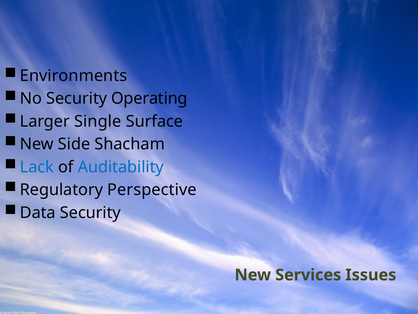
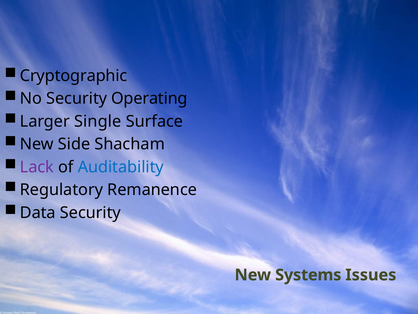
Environments: Environments -> Cryptographic (74, 76)
Lack colour: blue -> purple (37, 167)
Perspective: Perspective -> Remanence (152, 190)
Services: Services -> Systems (308, 275)
